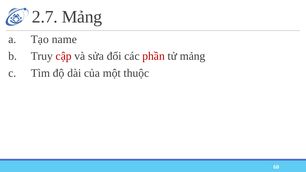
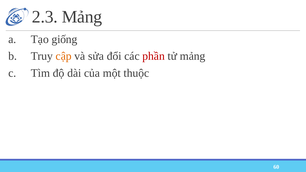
2.7: 2.7 -> 2.3 (45, 17)
name: name -> giống (64, 39)
cập colour: red -> orange (64, 56)
